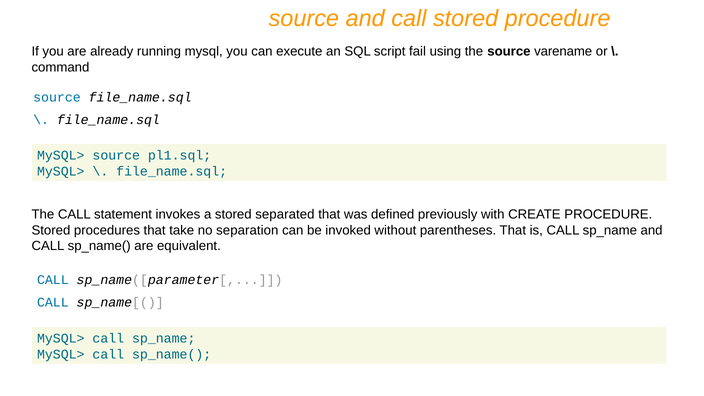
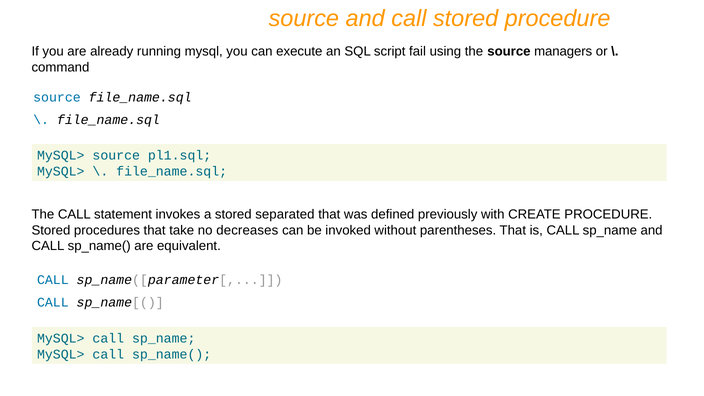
varename: varename -> managers (563, 51)
separation: separation -> decreases (247, 230)
